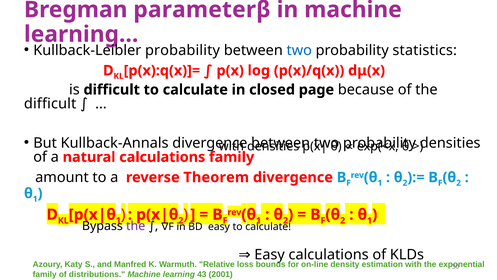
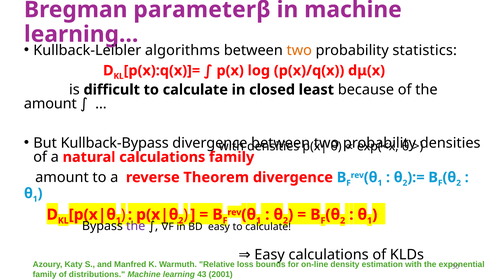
probability: probability -> algorithms (182, 50)
two colour: blue -> orange (299, 50)
page: page -> least (316, 90)
difficult: difficult -> amount (50, 104)
Kullback-Annals: Kullback-Annals -> Kullback-Bypass (115, 143)
